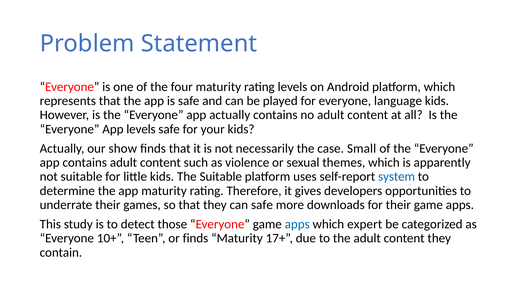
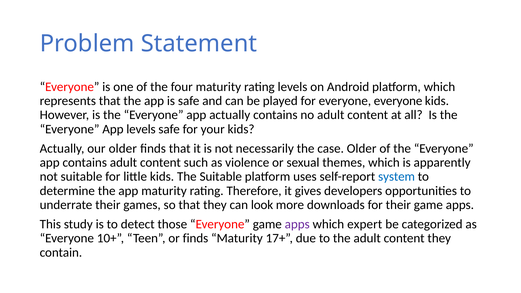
everyone language: language -> everyone (398, 101)
our show: show -> older (123, 149)
case Small: Small -> Older (362, 149)
can safe: safe -> look (262, 205)
apps colour: blue -> purple (297, 224)
